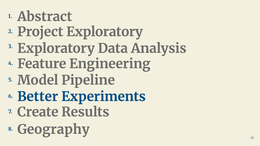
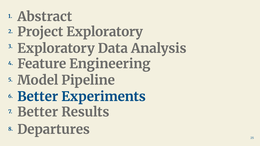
Create: Create -> Better (38, 112)
Geography: Geography -> Departures (54, 130)
